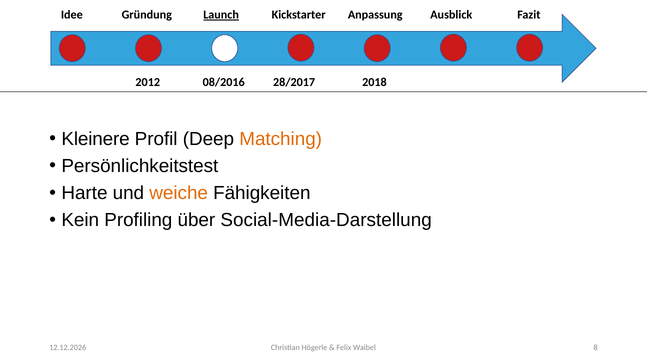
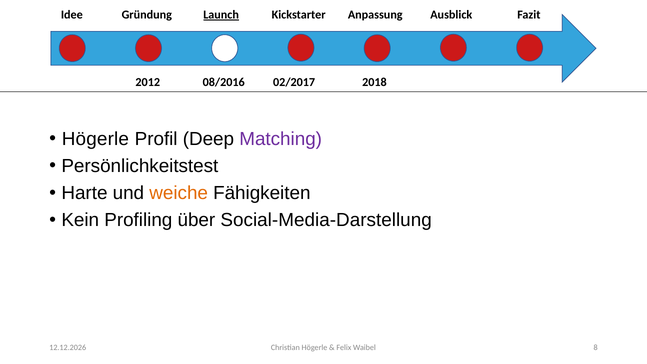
28/2017: 28/2017 -> 02/2017 (294, 82)
Kleinere: Kleinere -> Högerle (95, 139)
Matching colour: orange -> purple (281, 139)
